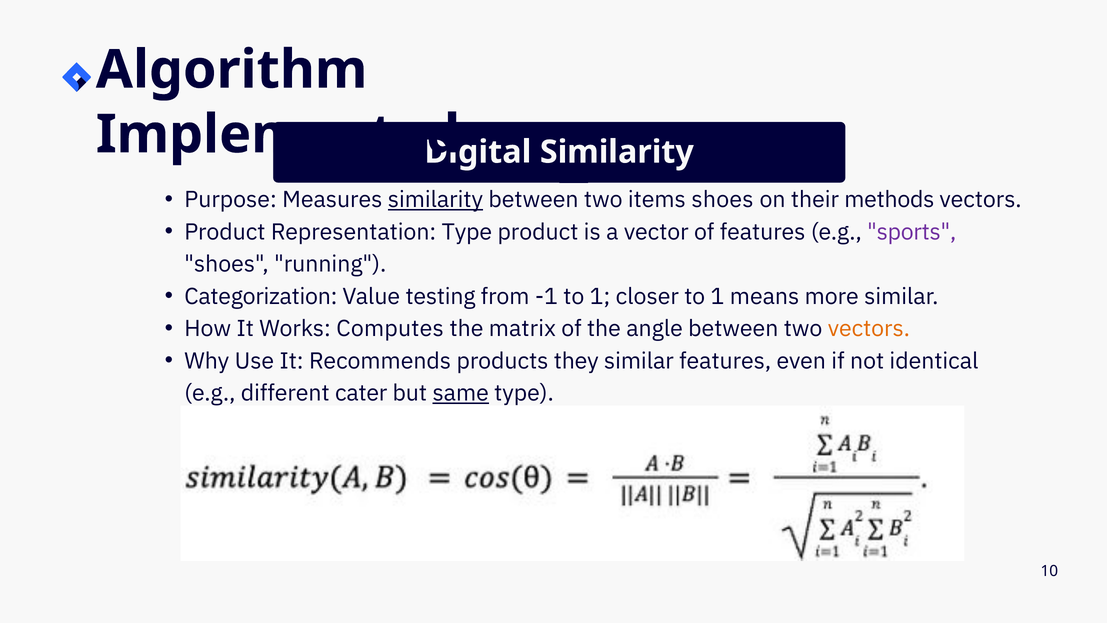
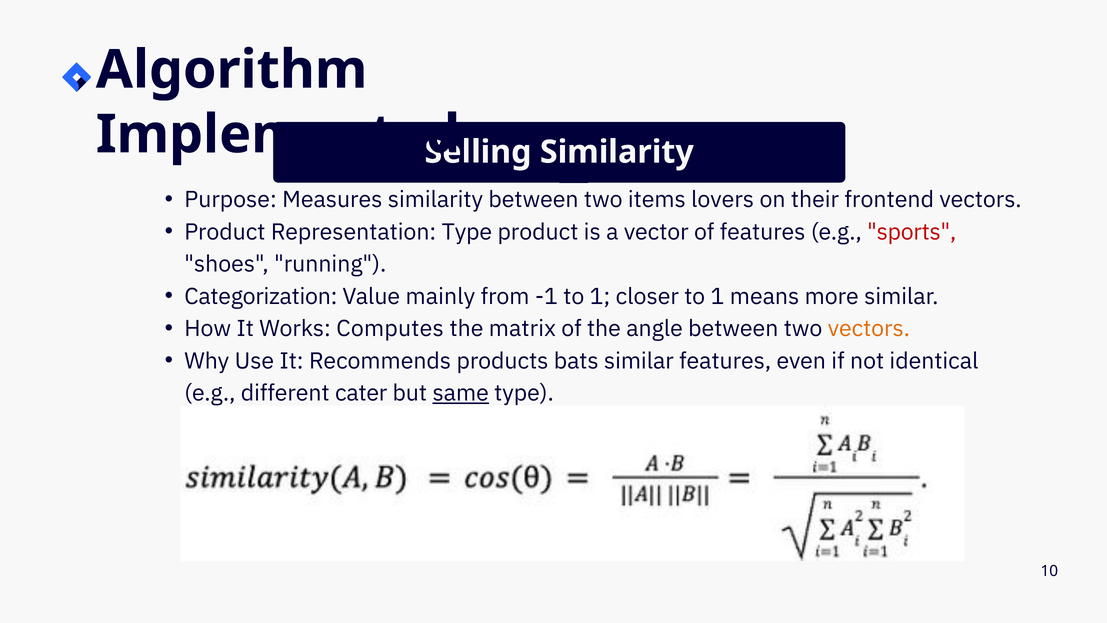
Digital: Digital -> Selling (478, 152)
similarity underline: present -> none (435, 200)
items shoes: shoes -> lovers (723, 200)
methods: methods -> frontend (889, 200)
sports colour: purple -> red (912, 232)
testing: testing -> mainly (440, 296)
they: they -> bats (576, 361)
